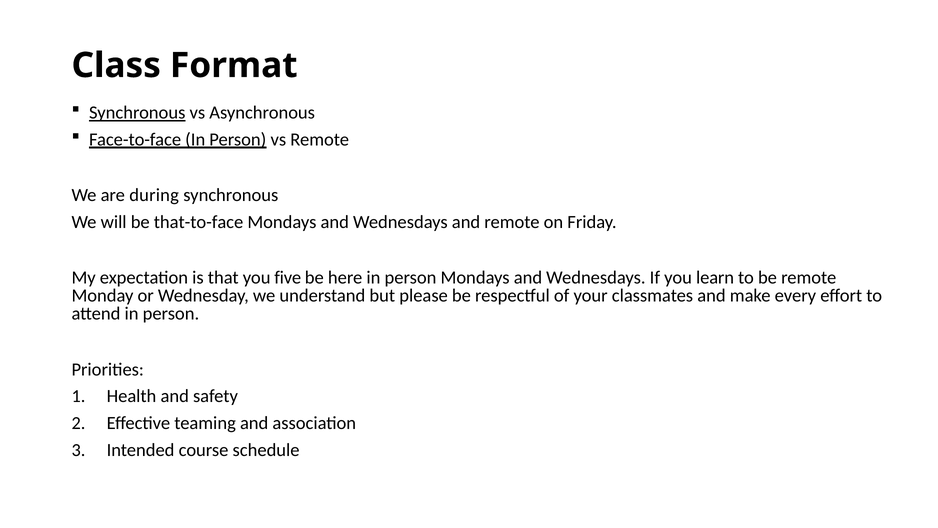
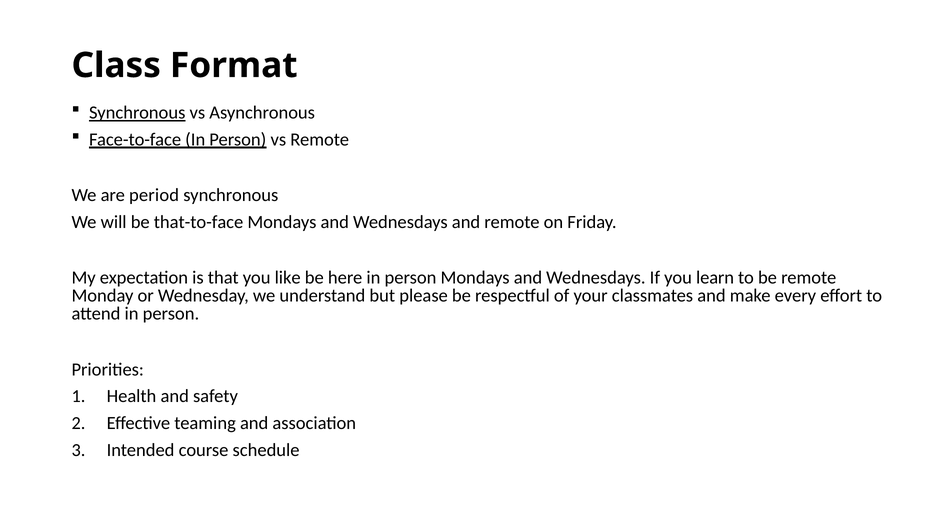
during: during -> period (154, 195)
five: five -> like (288, 277)
